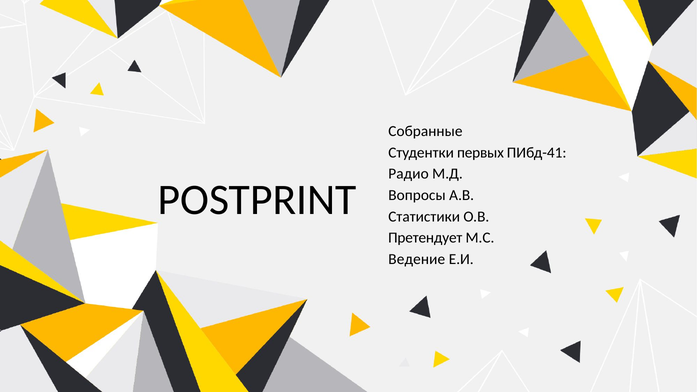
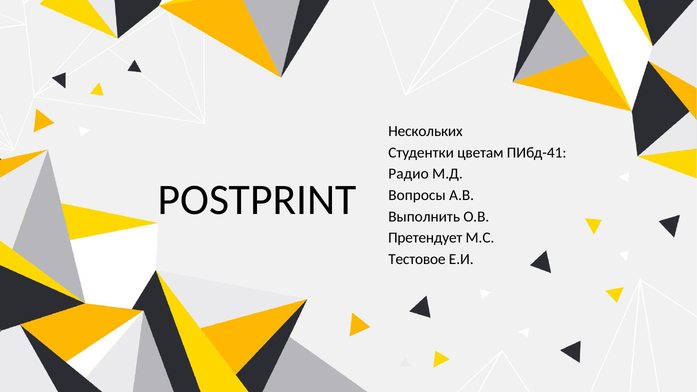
Собранные: Собранные -> Нескольких (426, 131)
первых: первых -> цветам (480, 153)
Статистики: Статистики -> Выполнить (424, 217)
Ведение: Ведение -> Тестовое (417, 259)
